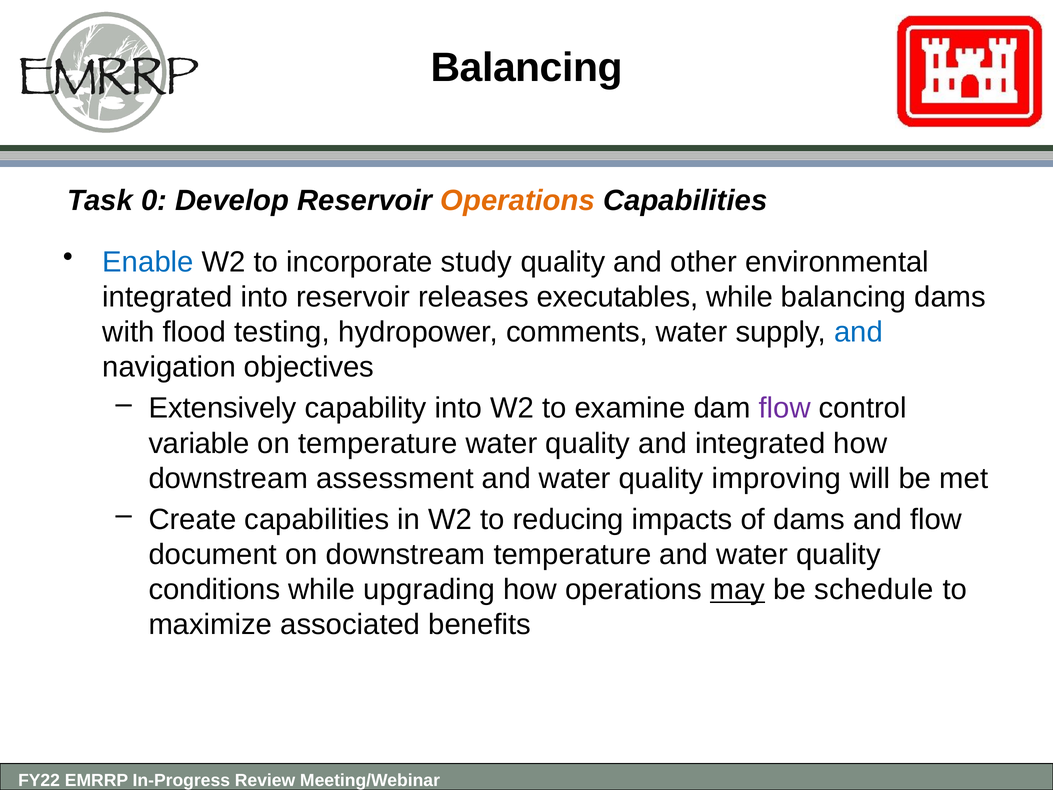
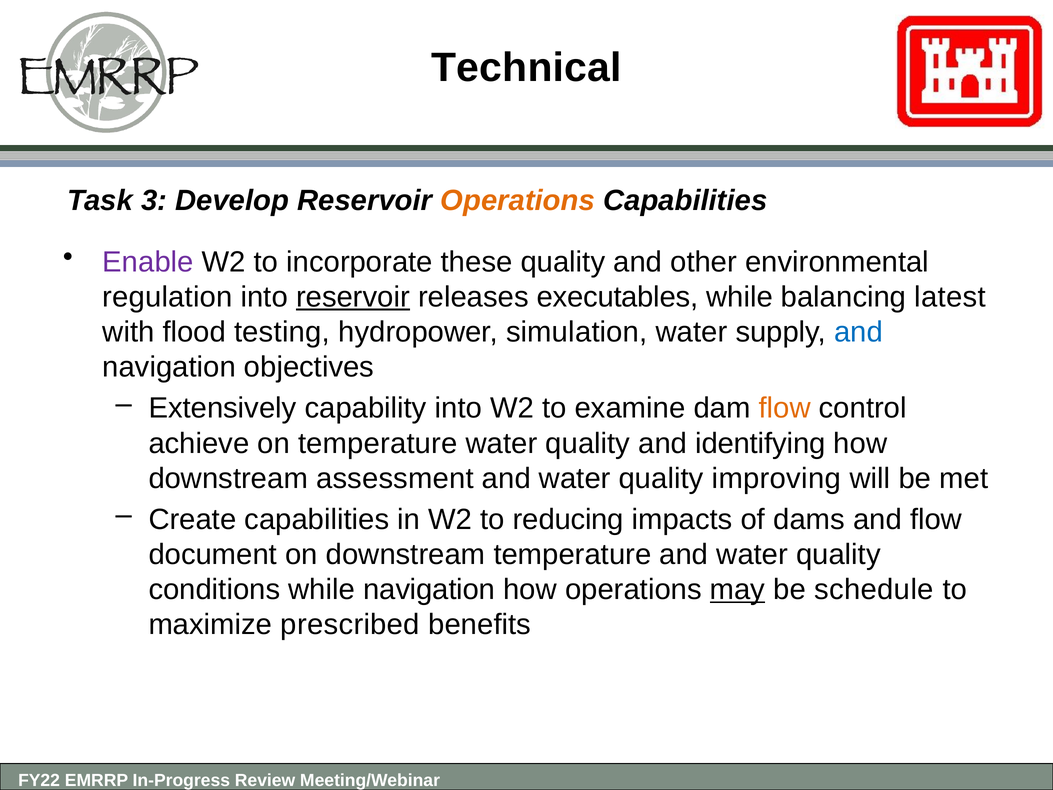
Balancing: Balancing -> Technical (526, 68)
0: 0 -> 3 (154, 200)
Enable colour: blue -> purple (148, 262)
study: study -> these (477, 262)
integrated: integrated -> regulation (167, 297)
reservoir underline: none -> present (353, 297)
balancing dams: dams -> latest (950, 297)
comments: comments -> simulation (577, 332)
flow colour: purple -> orange (785, 408)
variable: variable -> achieve (199, 443)
and integrated: integrated -> identifying (760, 443)
while upgrading: upgrading -> navigation (429, 590)
associated: associated -> prescribed (350, 625)
